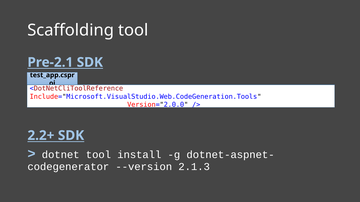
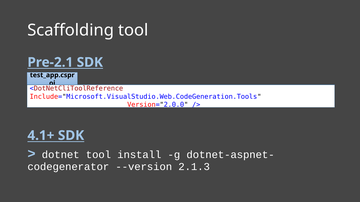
2.2+: 2.2+ -> 4.1+ (41, 136)
